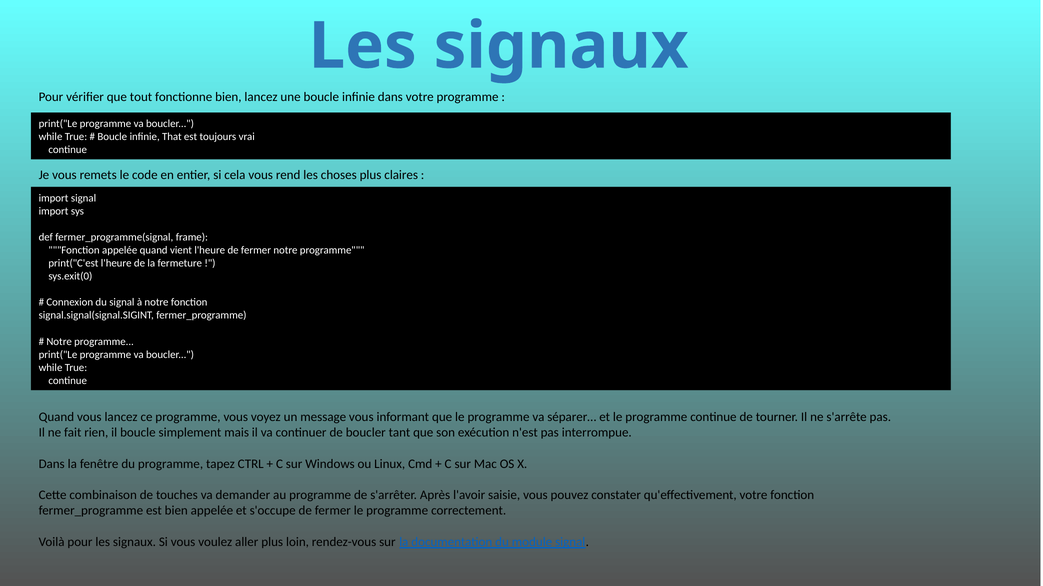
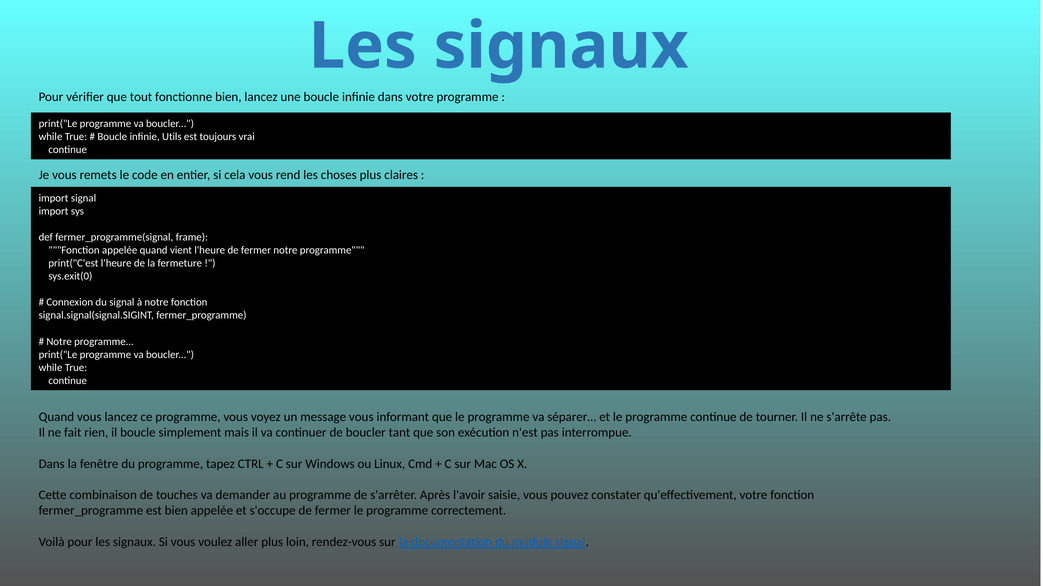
That: That -> Utils (172, 137)
